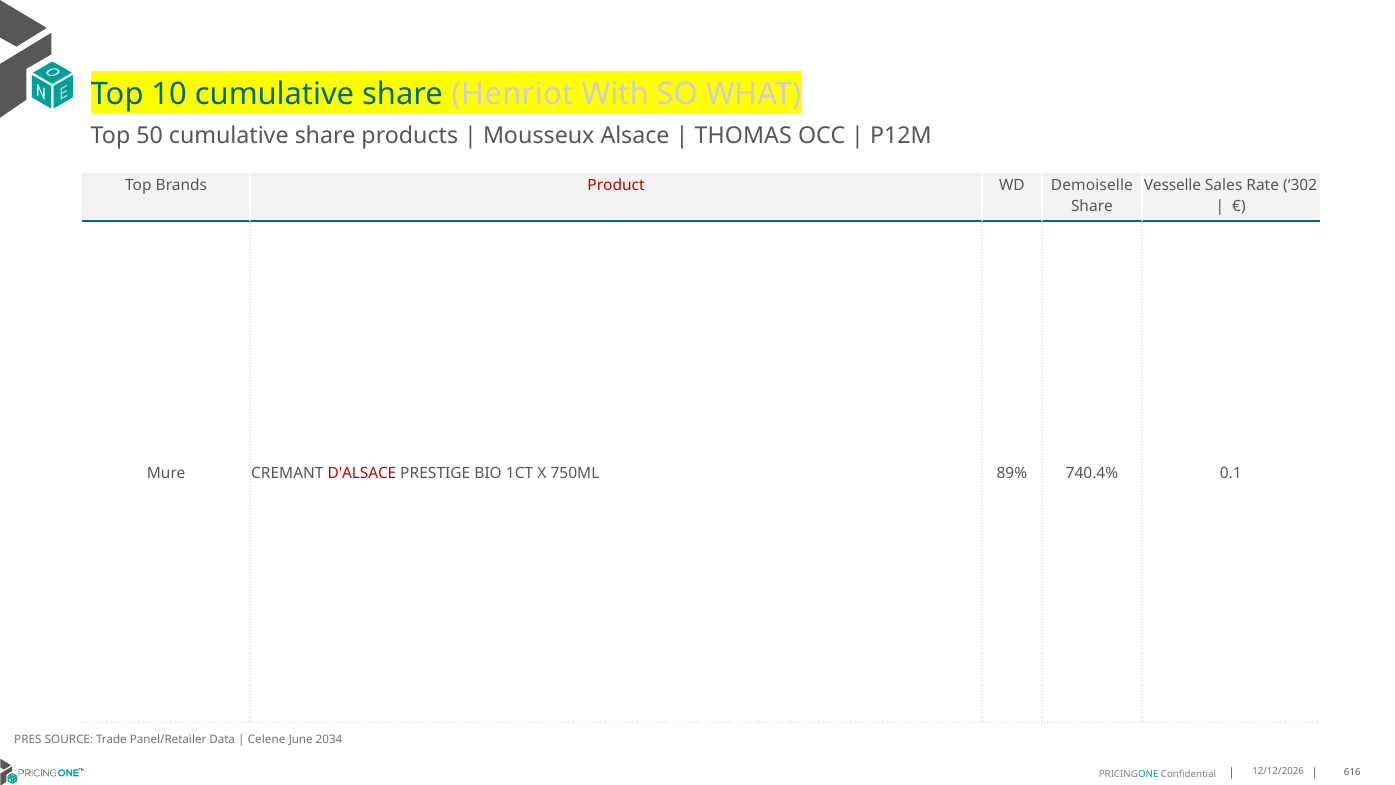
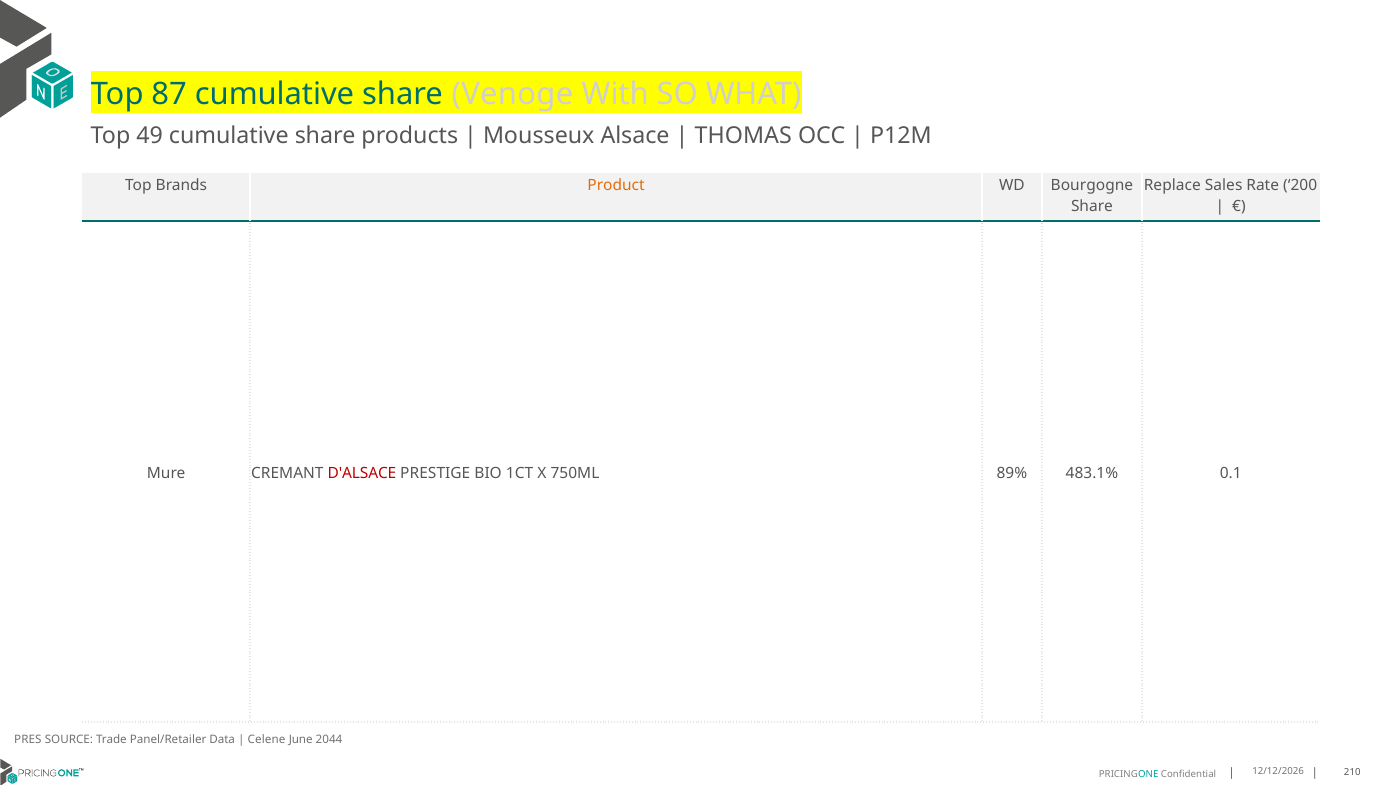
10: 10 -> 87 (169, 94)
Henriot: Henriot -> Venoge (512, 94)
50: 50 -> 49 (150, 136)
Product colour: red -> orange (616, 185)
Demoiselle: Demoiselle -> Bourgogne (1092, 185)
Vesselle: Vesselle -> Replace (1172, 185)
302: 302 -> 200 (1300, 185)
740.4%: 740.4% -> 483.1% (1092, 473)
2034: 2034 -> 2044 (329, 739)
616: 616 -> 210 (1352, 772)
